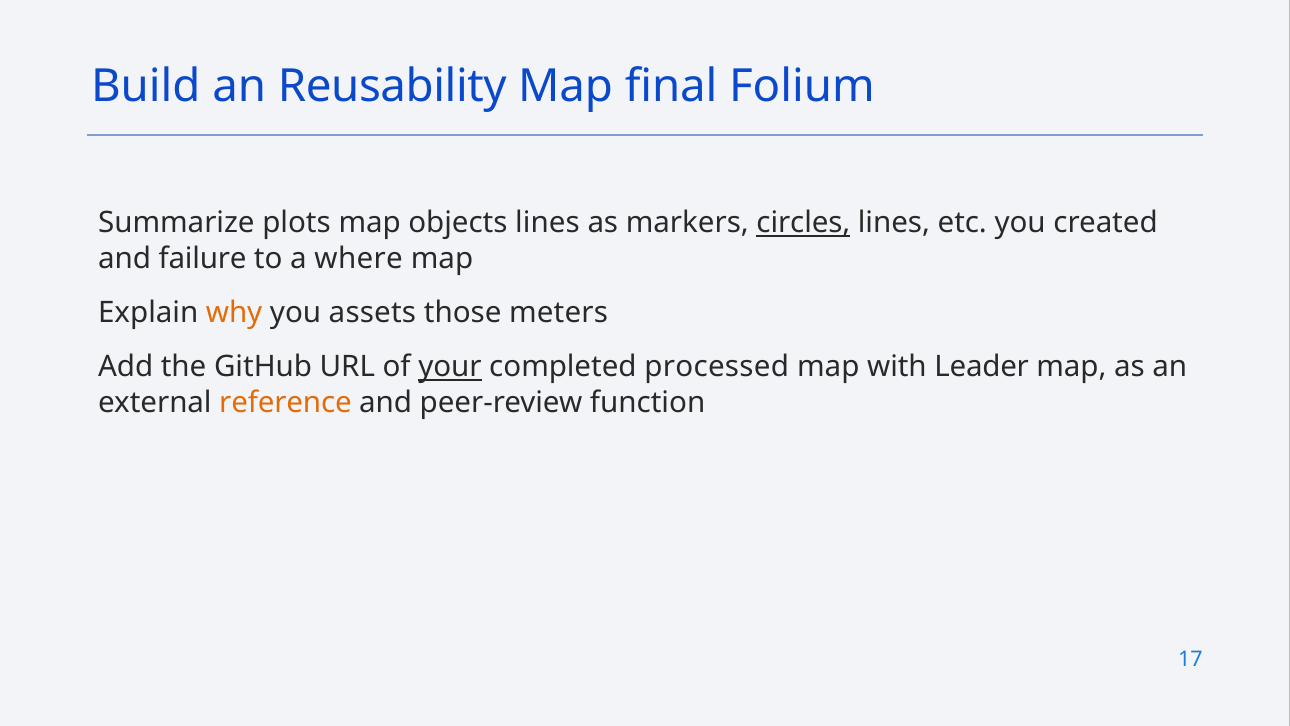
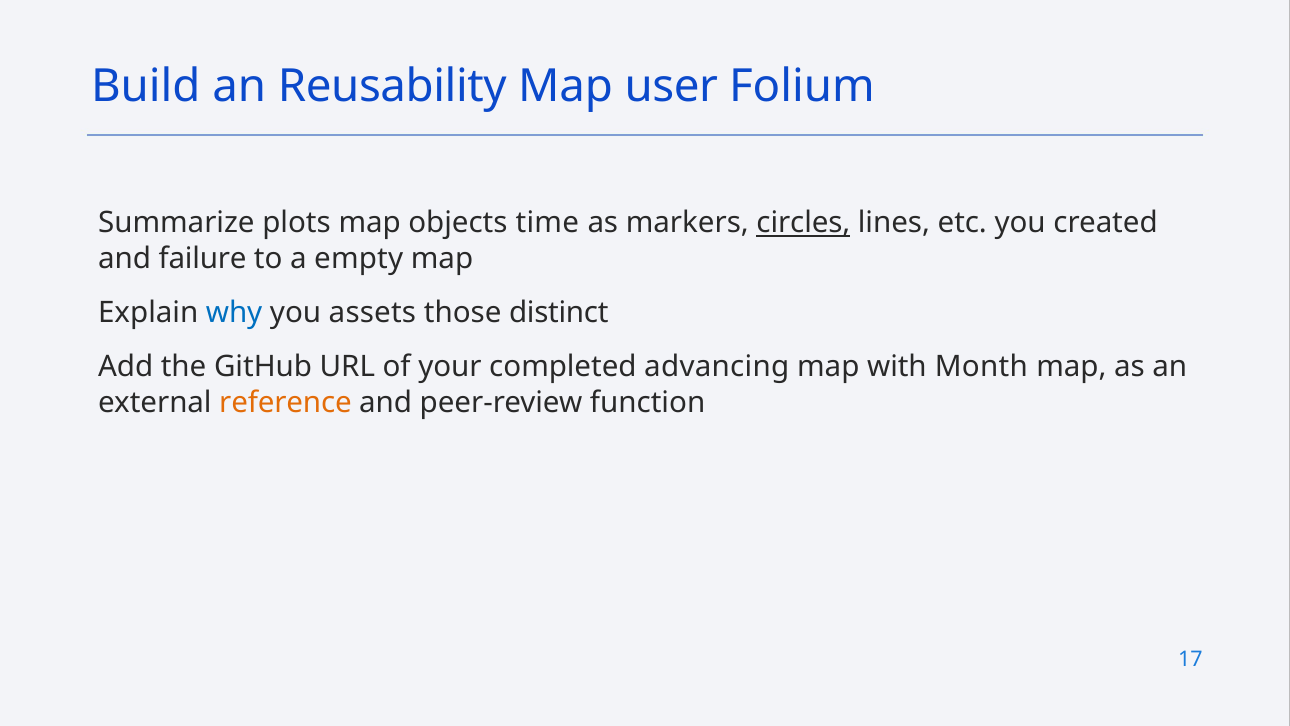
final: final -> user (671, 86)
objects lines: lines -> time (547, 223)
where: where -> empty (359, 258)
why colour: orange -> blue (234, 313)
meters: meters -> distinct (559, 313)
your underline: present -> none (450, 367)
processed: processed -> advancing (717, 367)
Leader: Leader -> Month (981, 367)
